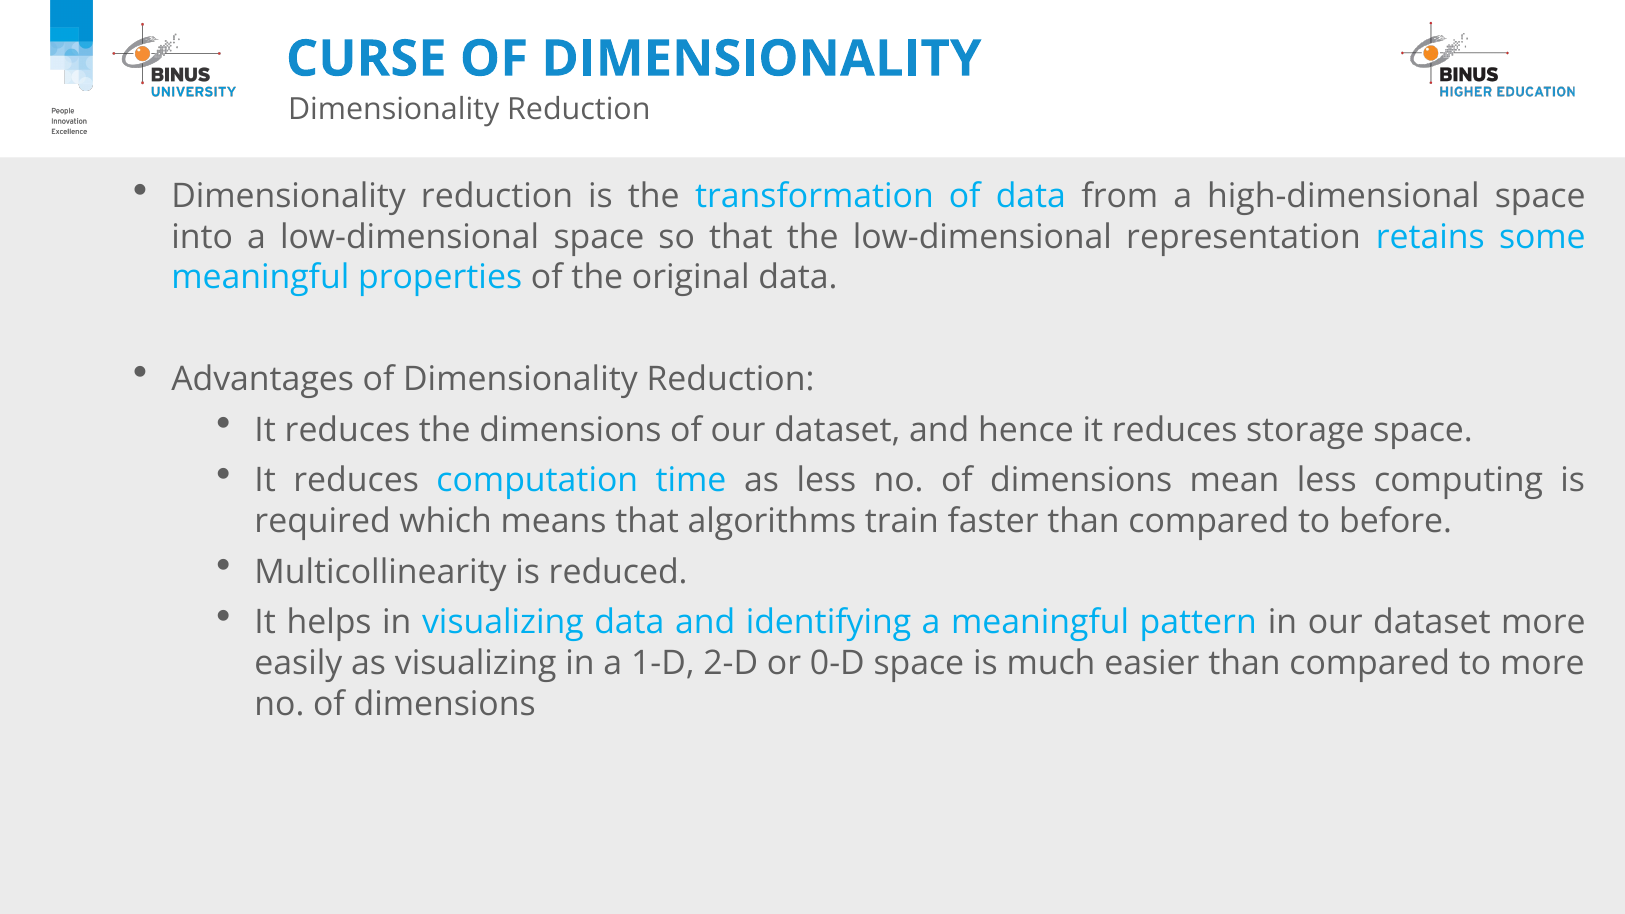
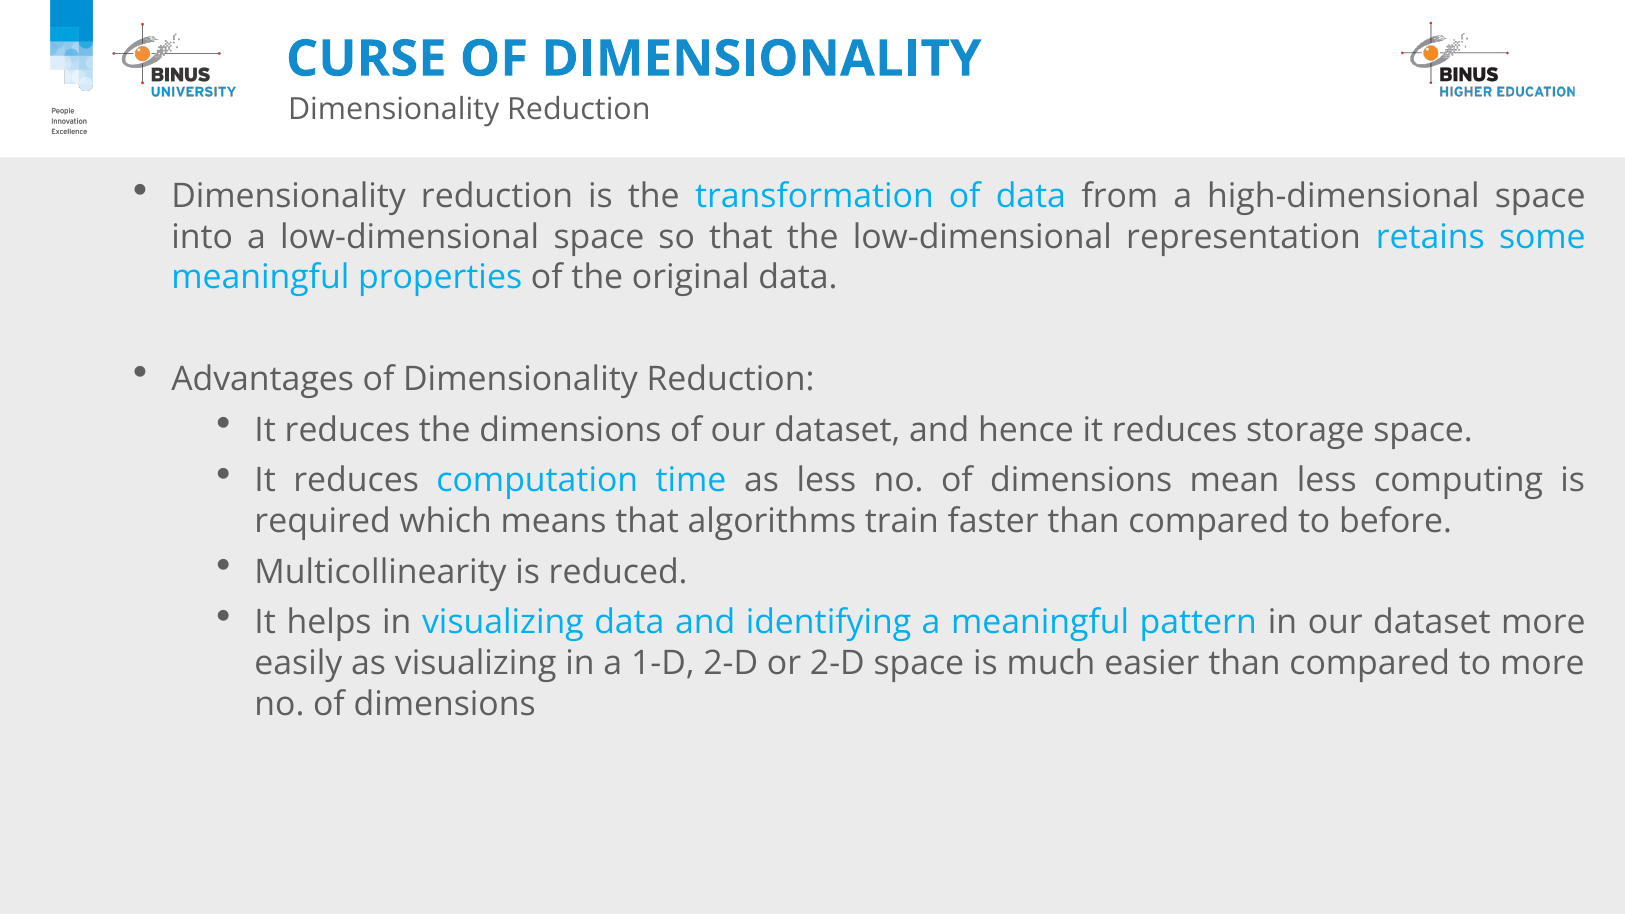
or 0-D: 0-D -> 2-D (837, 663)
